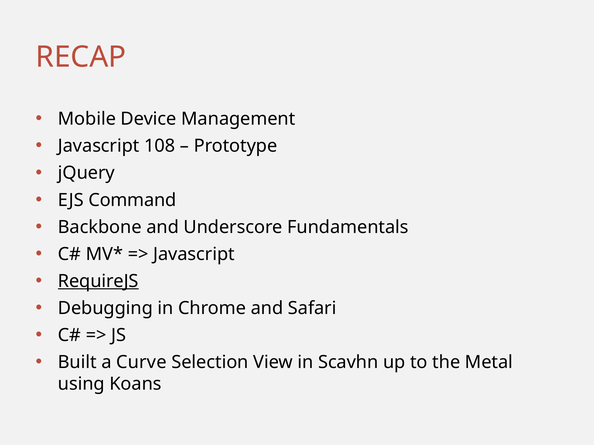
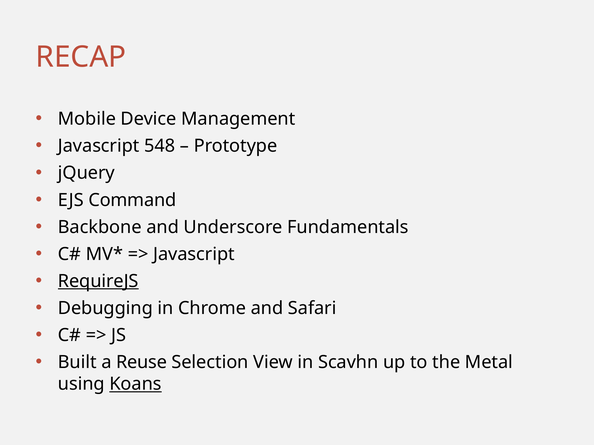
108: 108 -> 548 (160, 146)
Curve: Curve -> Reuse (142, 363)
Koans underline: none -> present (136, 384)
